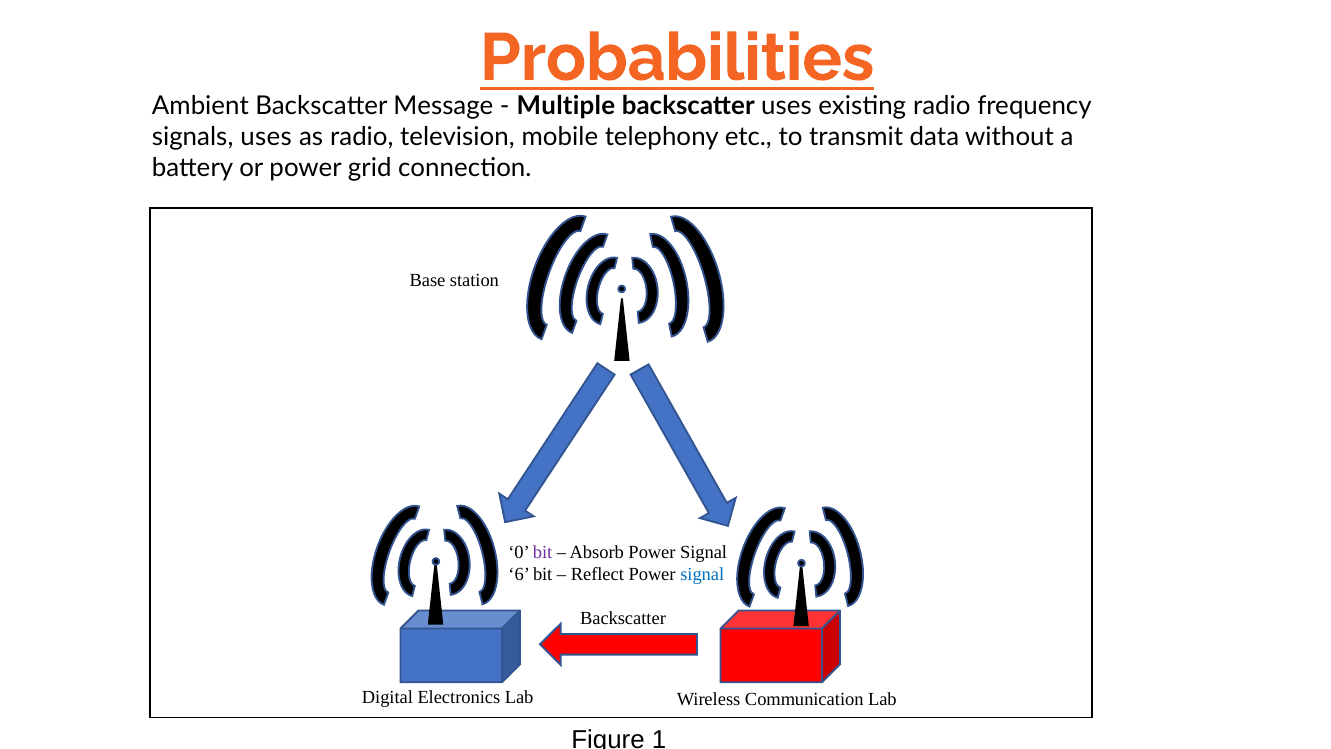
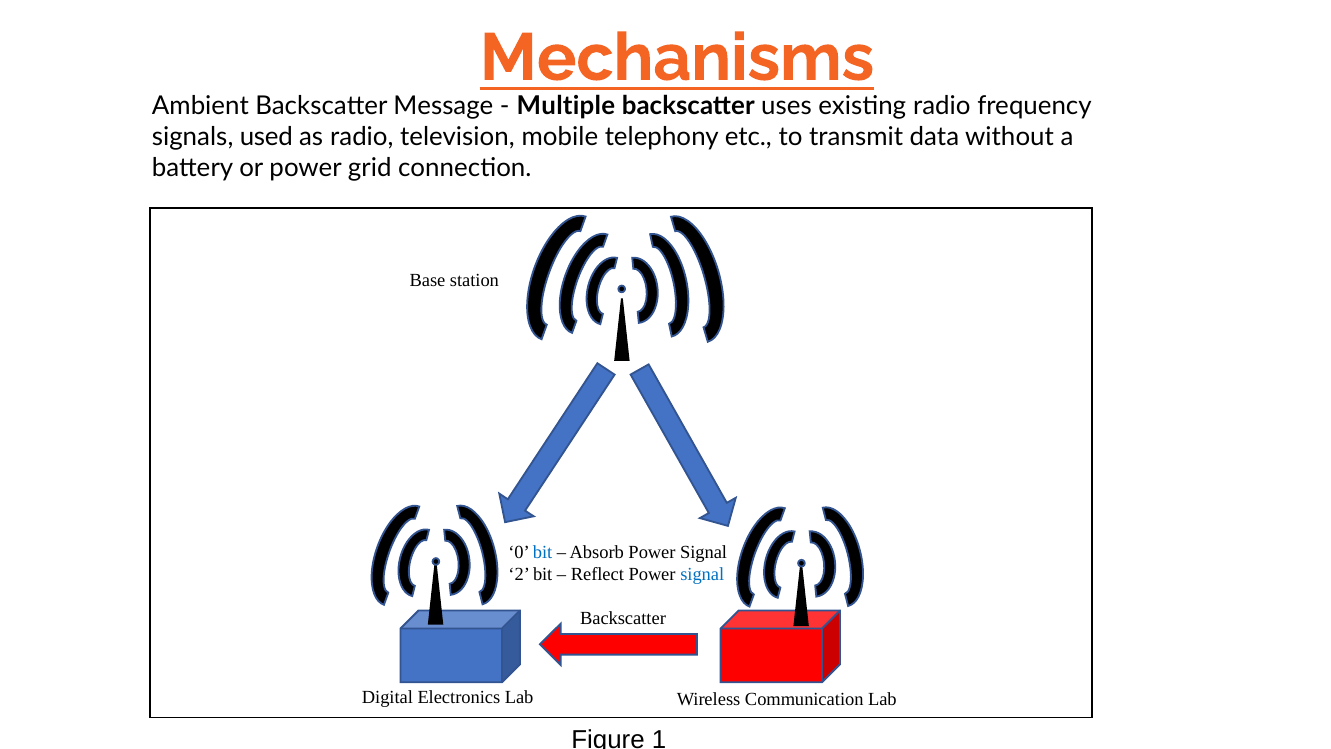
Probabilities: Probabilities -> Mechanisms (677, 58)
signals uses: uses -> used (266, 137)
bit colour: purple -> blue (543, 552)
6: 6 -> 2 (519, 574)
